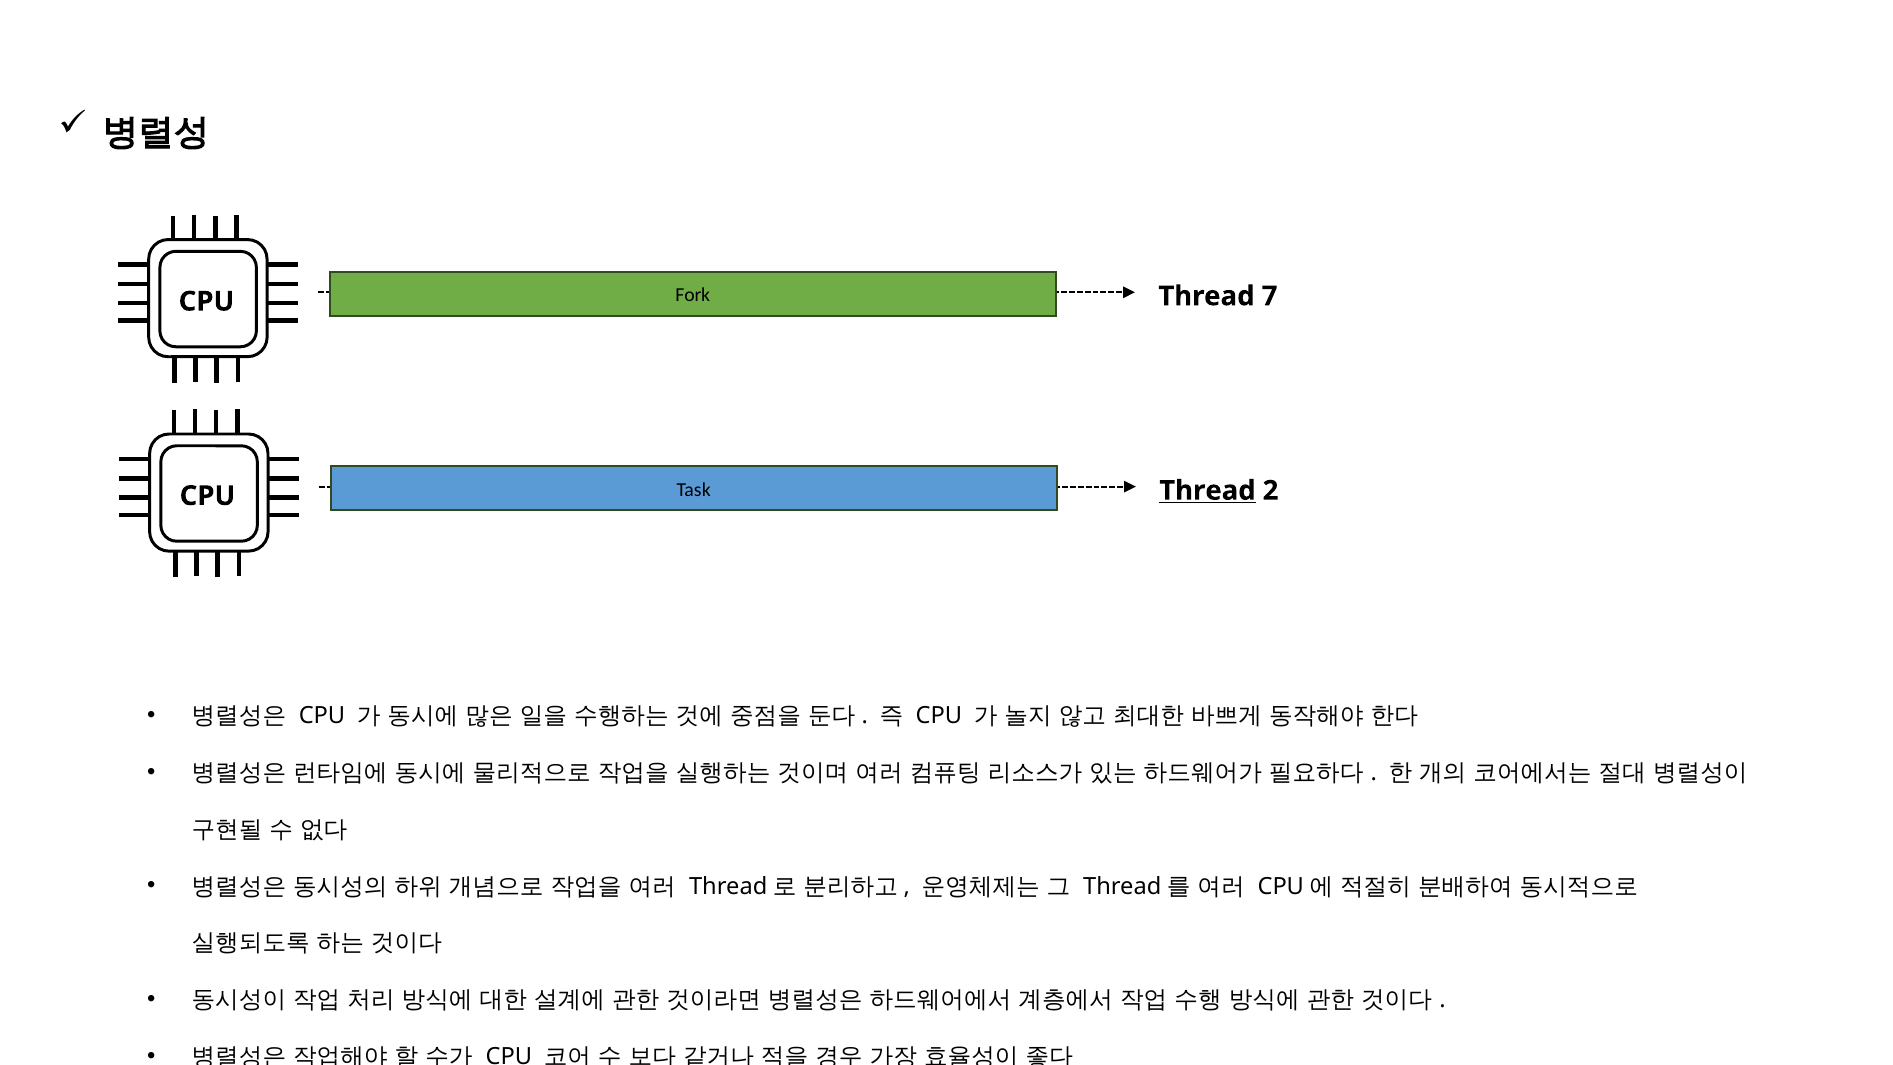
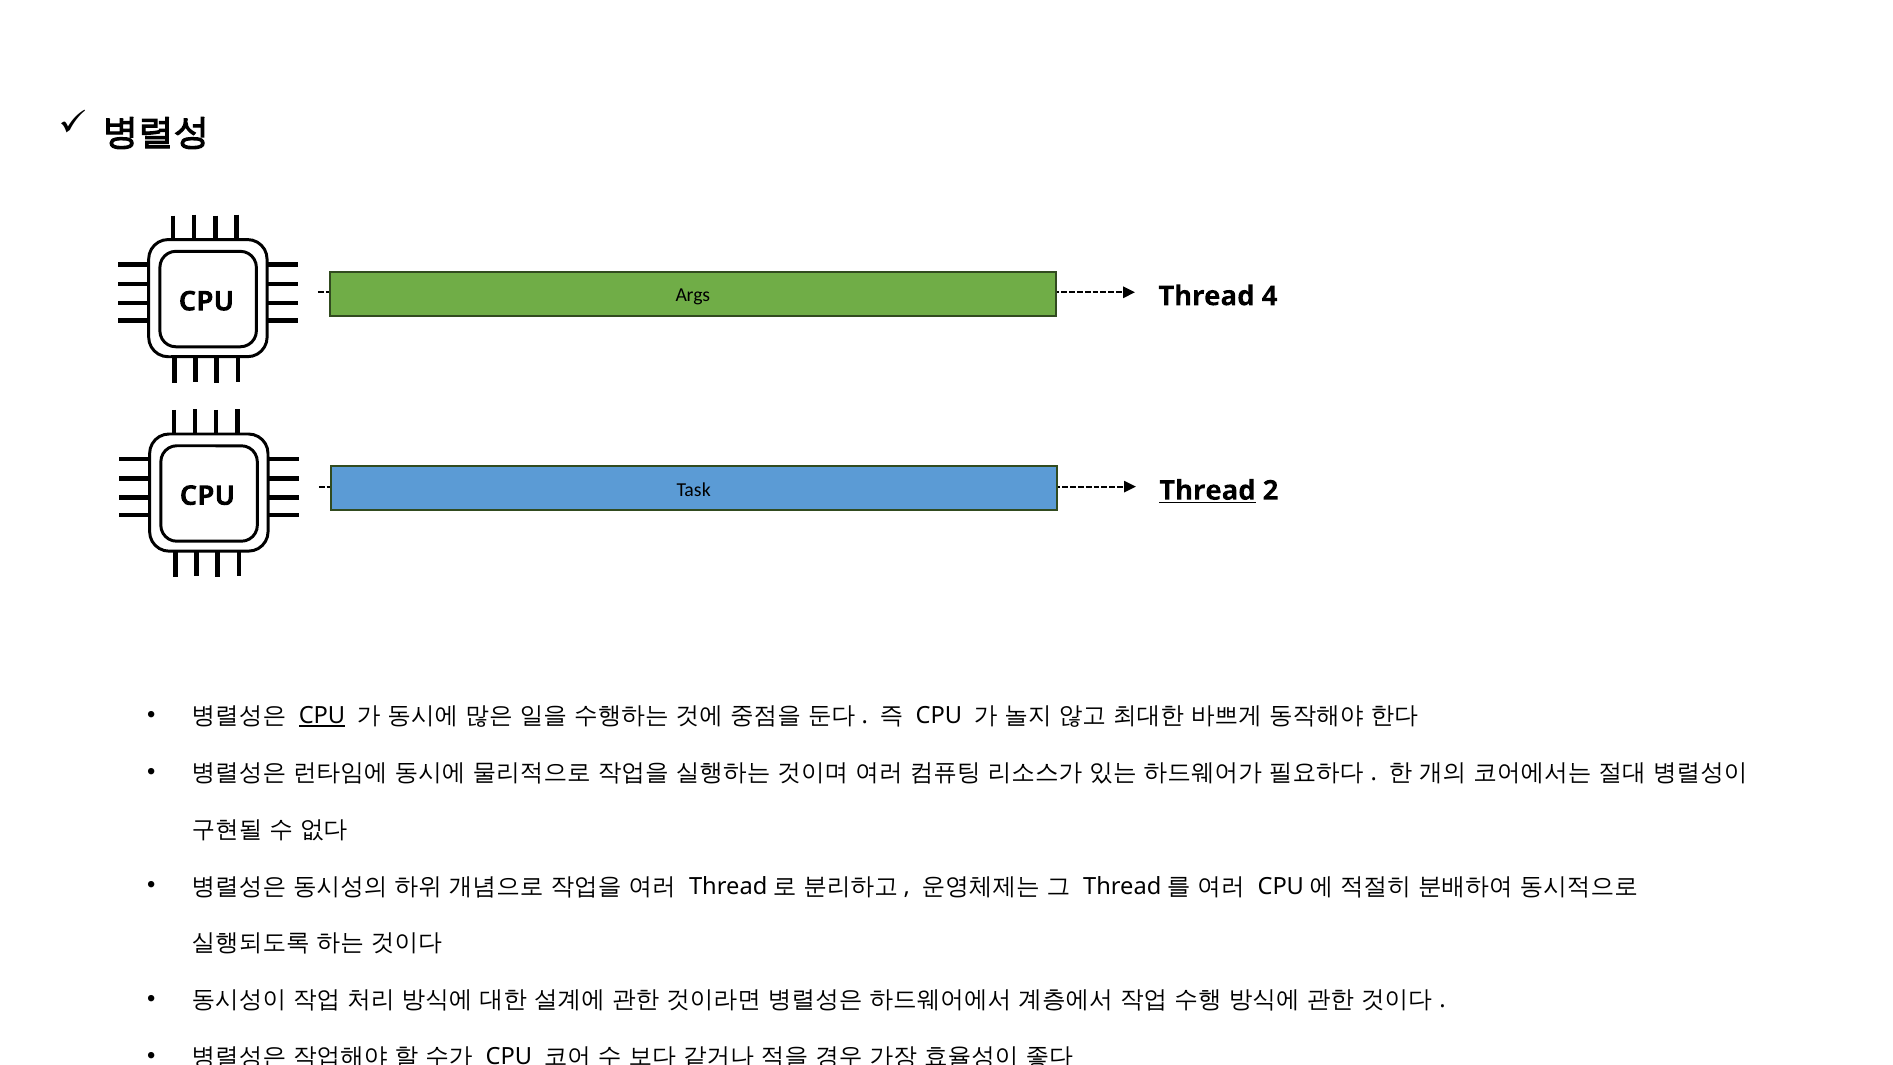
Fork: Fork -> Args (693, 295)
7: 7 -> 4 (1270, 296)
CPU underline: none -> present (322, 716)
